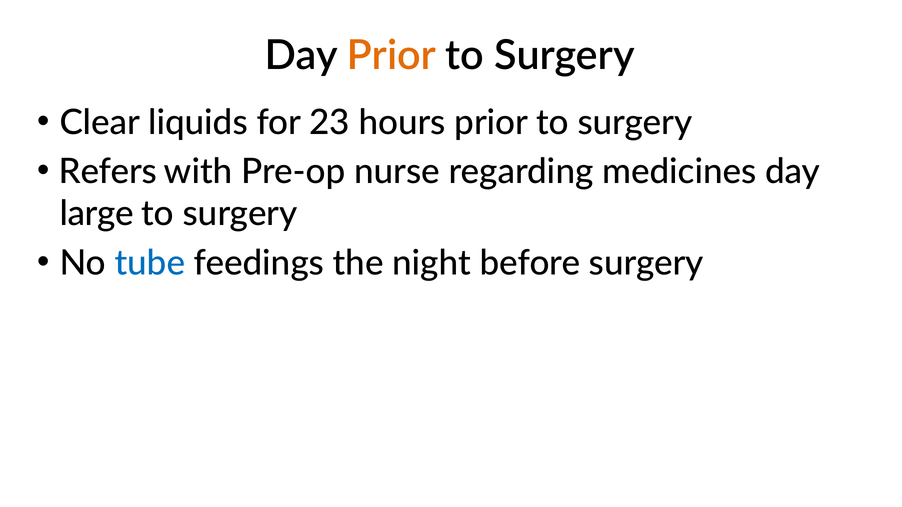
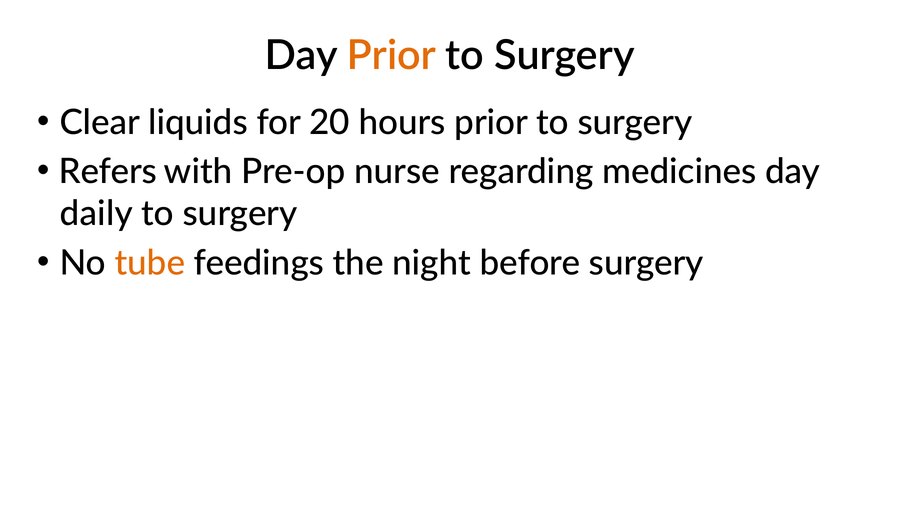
23: 23 -> 20 (329, 123)
large: large -> daily (96, 214)
tube colour: blue -> orange (150, 263)
